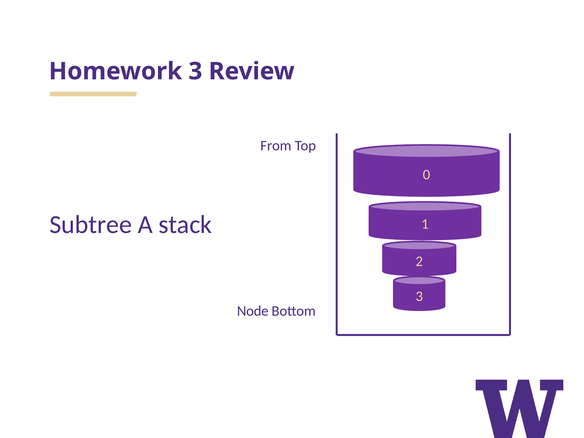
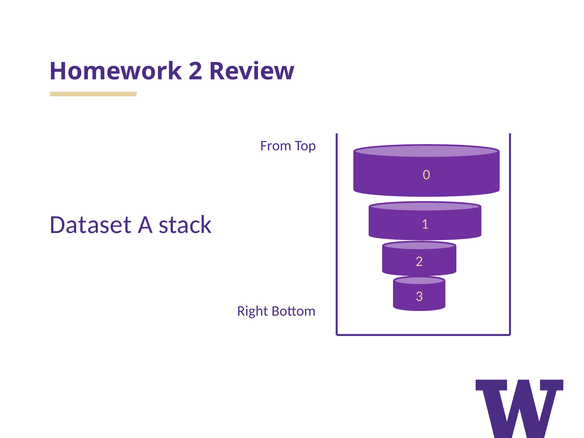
Homework 3: 3 -> 2 (195, 71)
Subtree: Subtree -> Dataset (91, 224)
Node: Node -> Right (253, 311)
